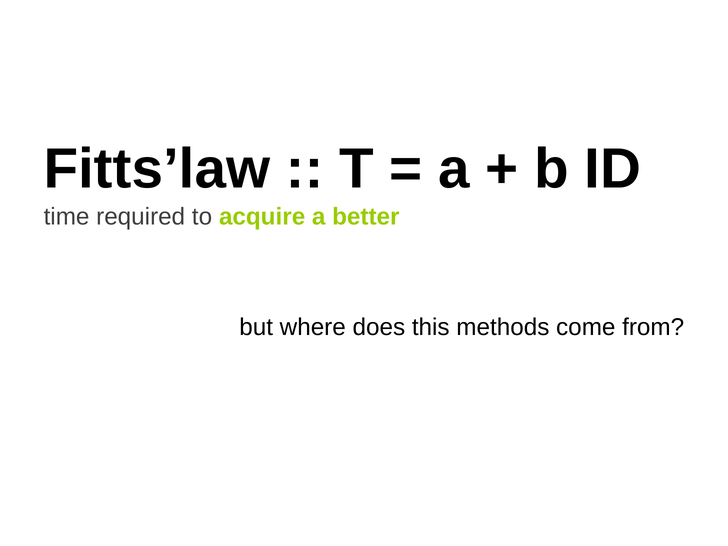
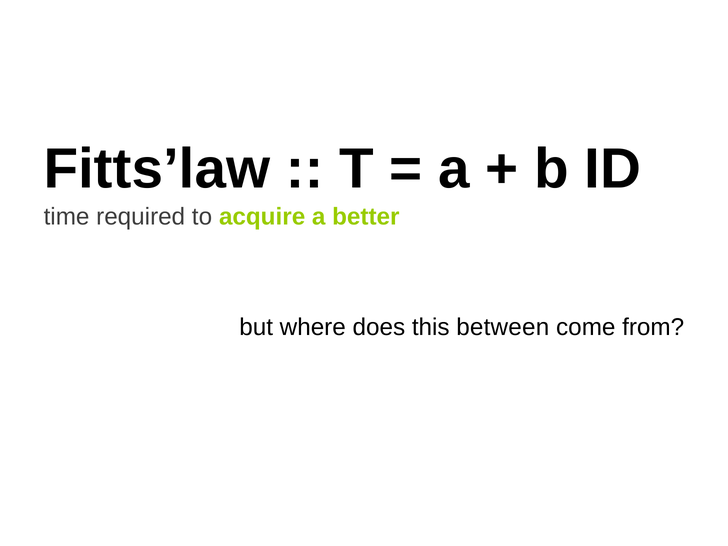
methods: methods -> between (503, 327)
